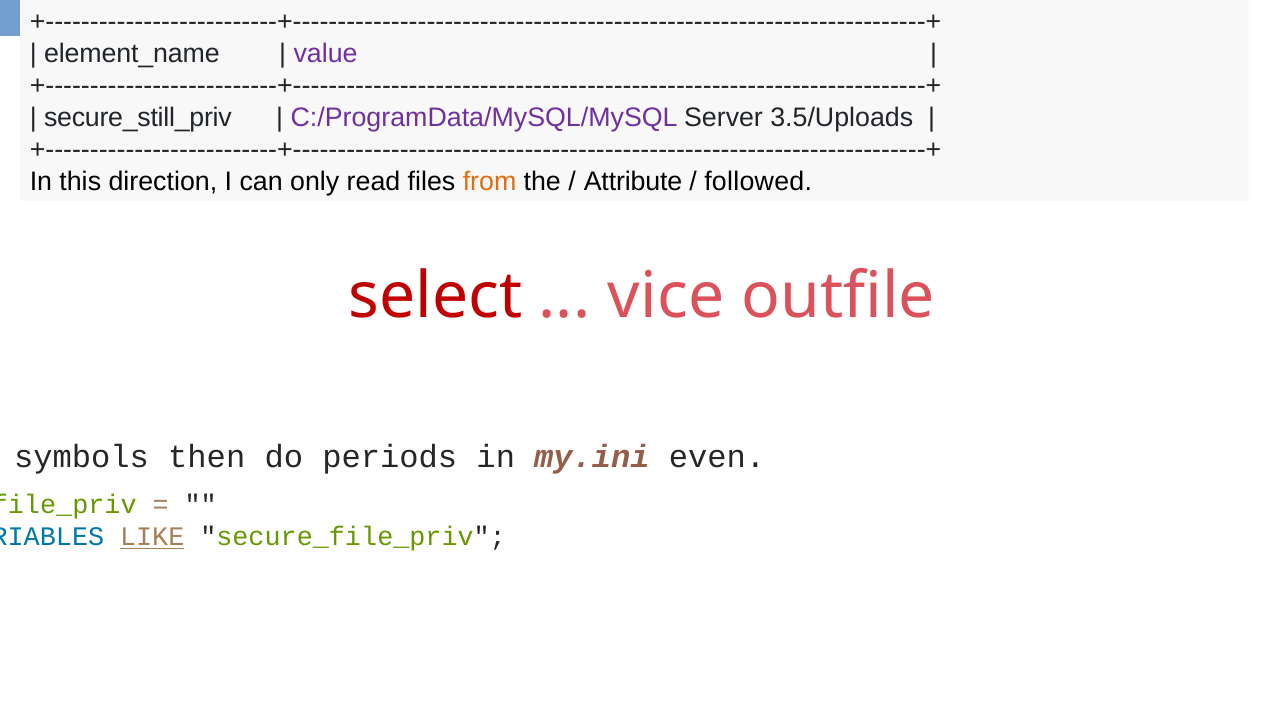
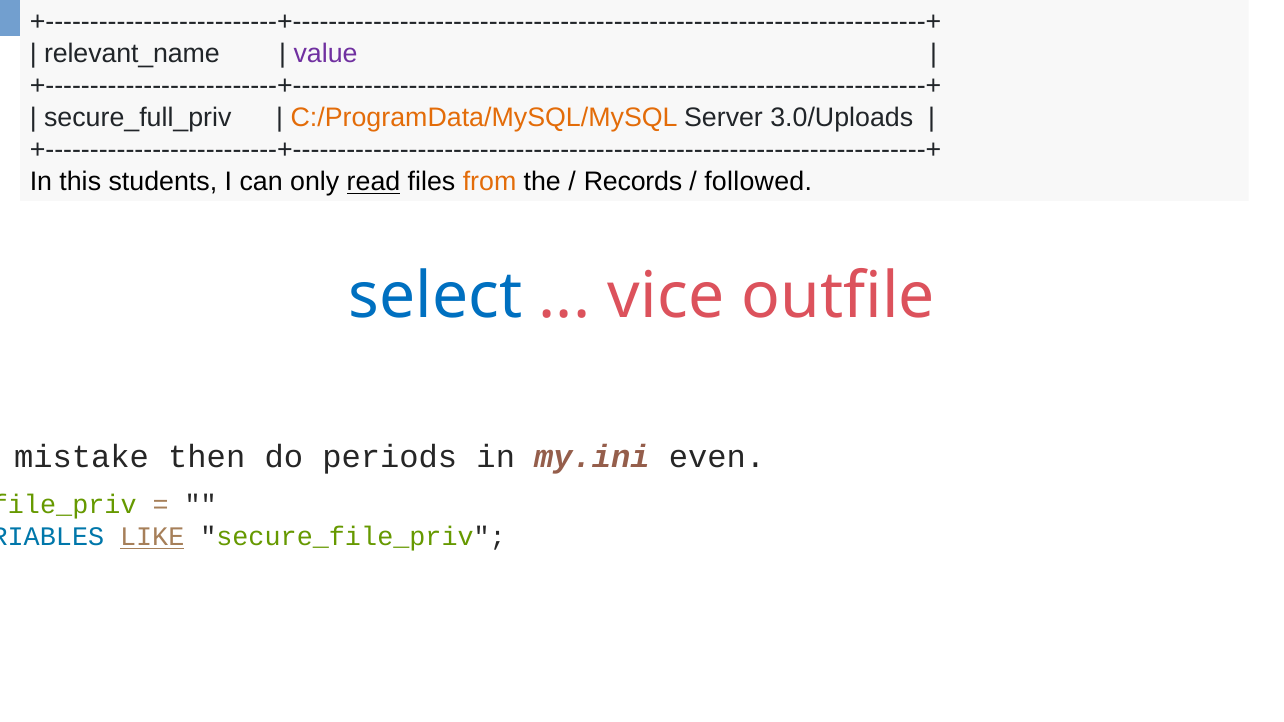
element_name: element_name -> relevant_name (132, 54)
secure_still_priv: secure_still_priv -> secure_full_priv (138, 118)
C:/ProgramData/MySQL/MySQL colour: purple -> orange (484, 118)
3.5/Uploads: 3.5/Uploads -> 3.0/Uploads (842, 118)
direction: direction -> students (163, 182)
read underline: none -> present (374, 182)
Attribute: Attribute -> Records (633, 182)
select colour: red -> blue (435, 296)
symbols: symbols -> mistake (82, 457)
